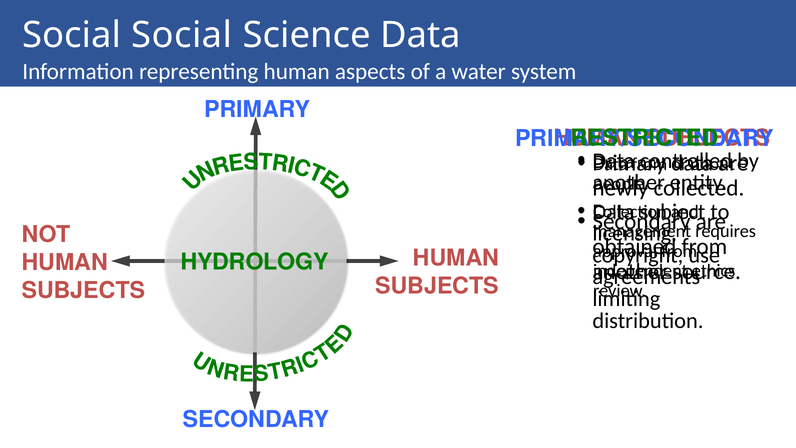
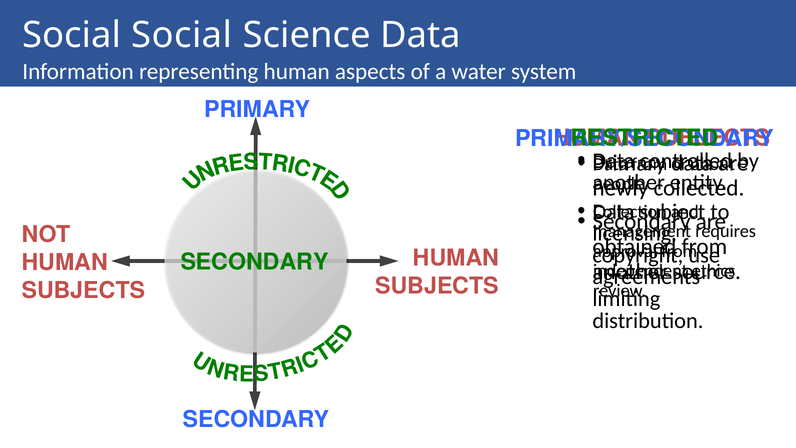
HYDROLOGY: HYDROLOGY -> SECONDARY (255, 262)
